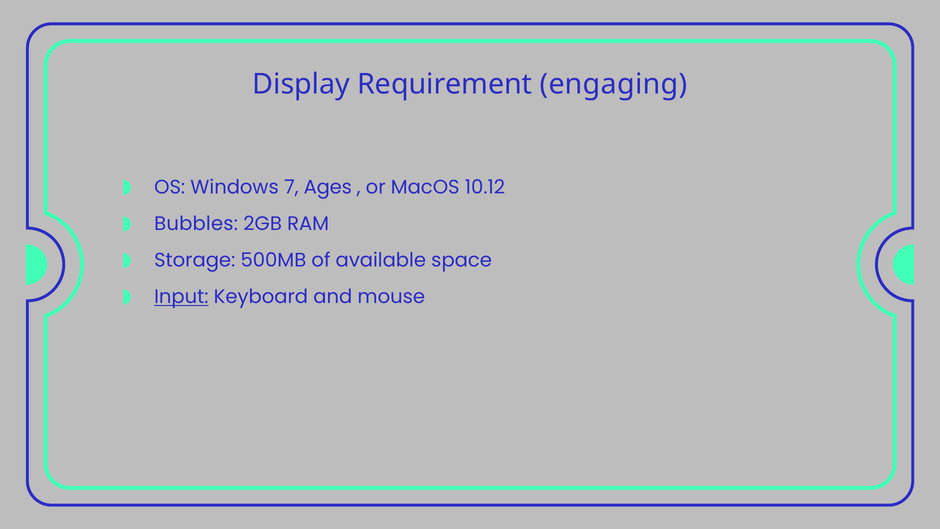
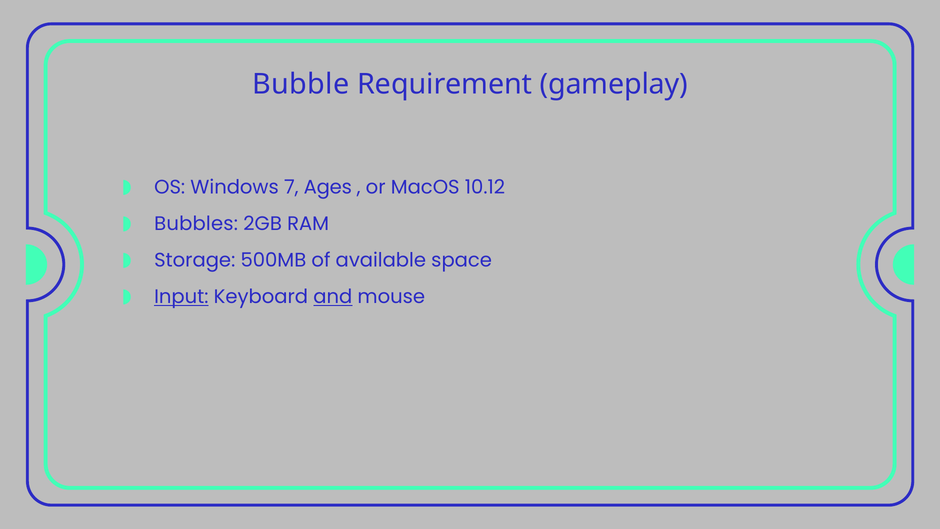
Display: Display -> Bubble (301, 84)
engaging: engaging -> gameplay (614, 84)
and underline: none -> present (333, 297)
